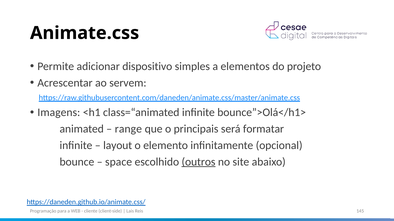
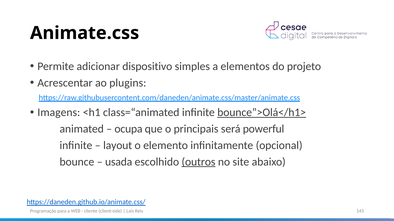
servem: servem -> plugins (128, 83)
bounce”>Olá</h1> underline: none -> present (262, 113)
range: range -> ocupa (128, 129)
formatar: formatar -> powerful (264, 129)
space: space -> usada (119, 162)
